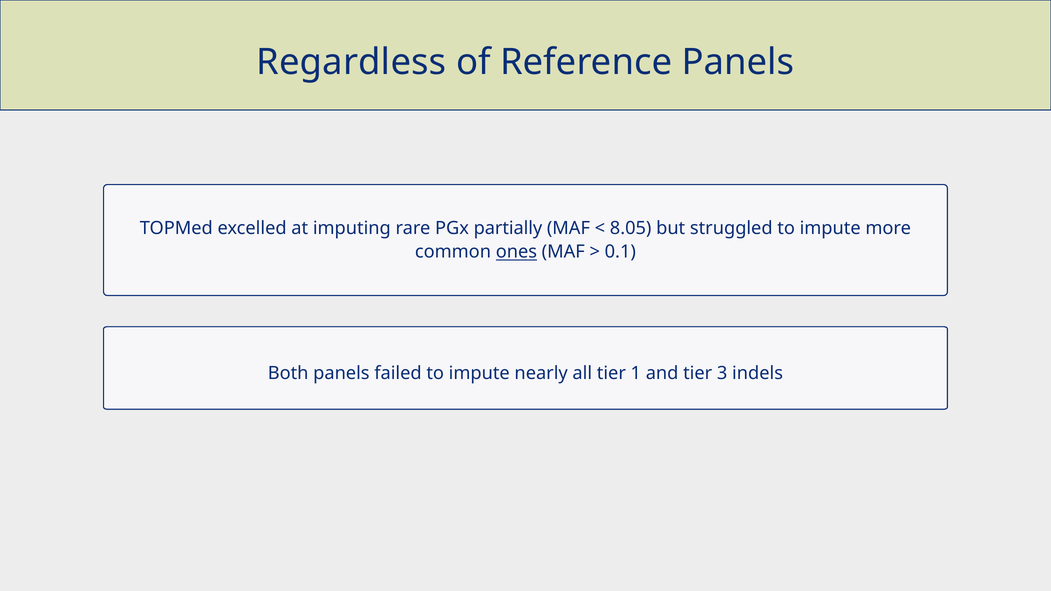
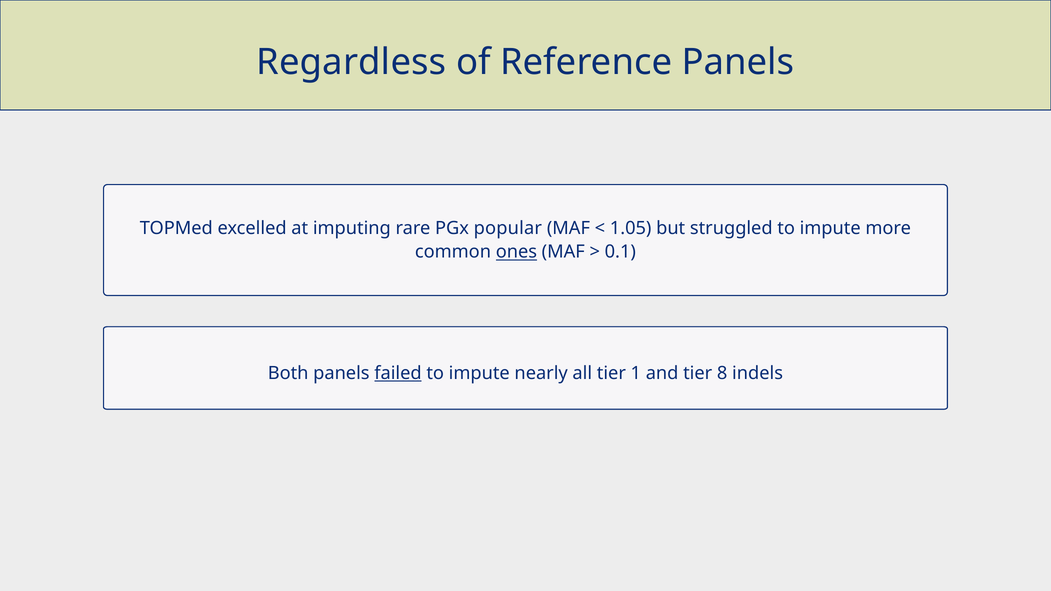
partially: partially -> popular (508, 228)
8.05: 8.05 -> 1.05 (631, 228)
failed underline: none -> present (398, 373)
3: 3 -> 8 (722, 373)
